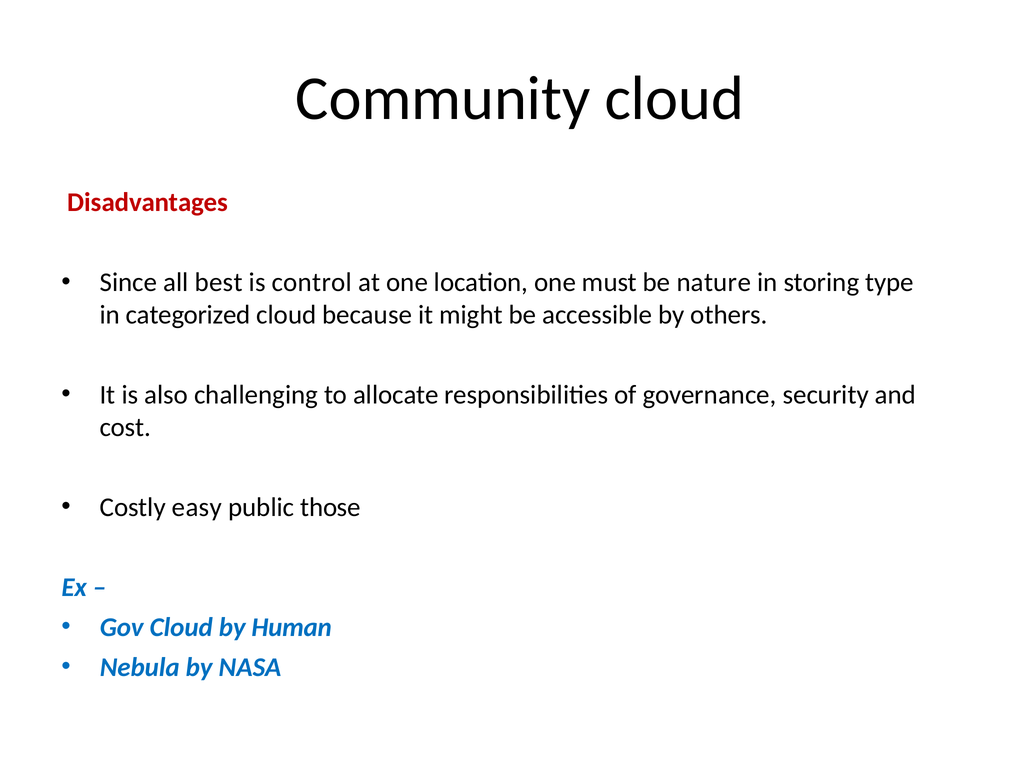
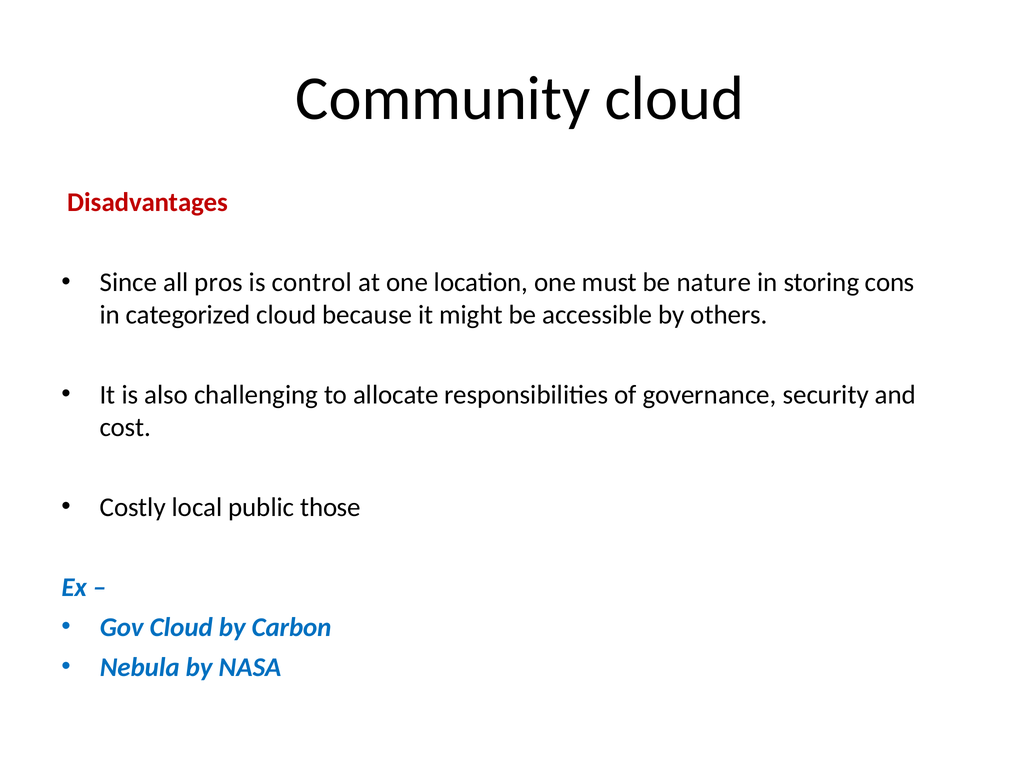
best: best -> pros (219, 282)
type: type -> cons (890, 282)
easy: easy -> local (197, 507)
Human: Human -> Carbon (292, 627)
